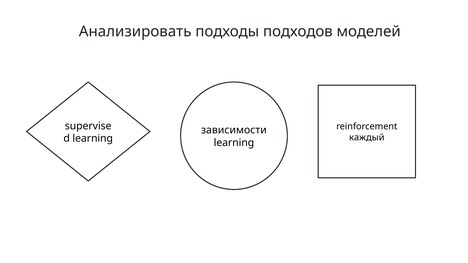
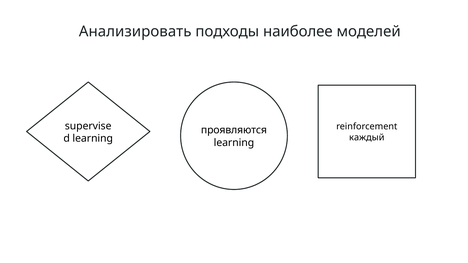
подходов: подходов -> наиболее (298, 31)
зависимости: зависимости -> проявляются (234, 130)
